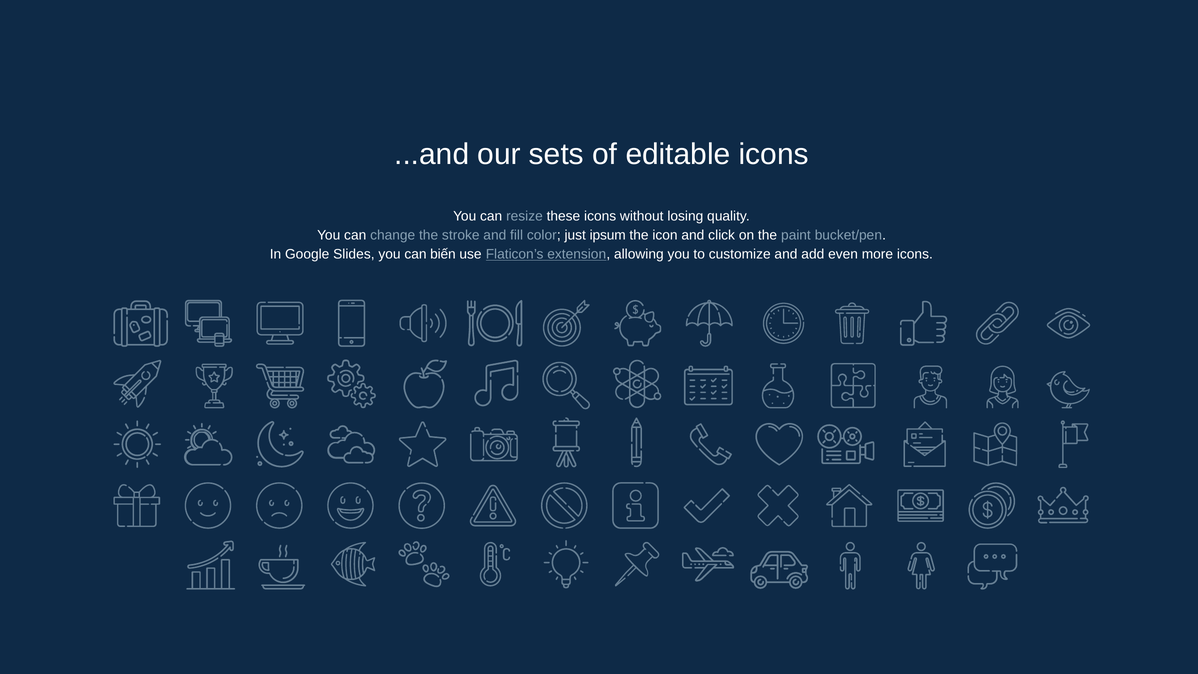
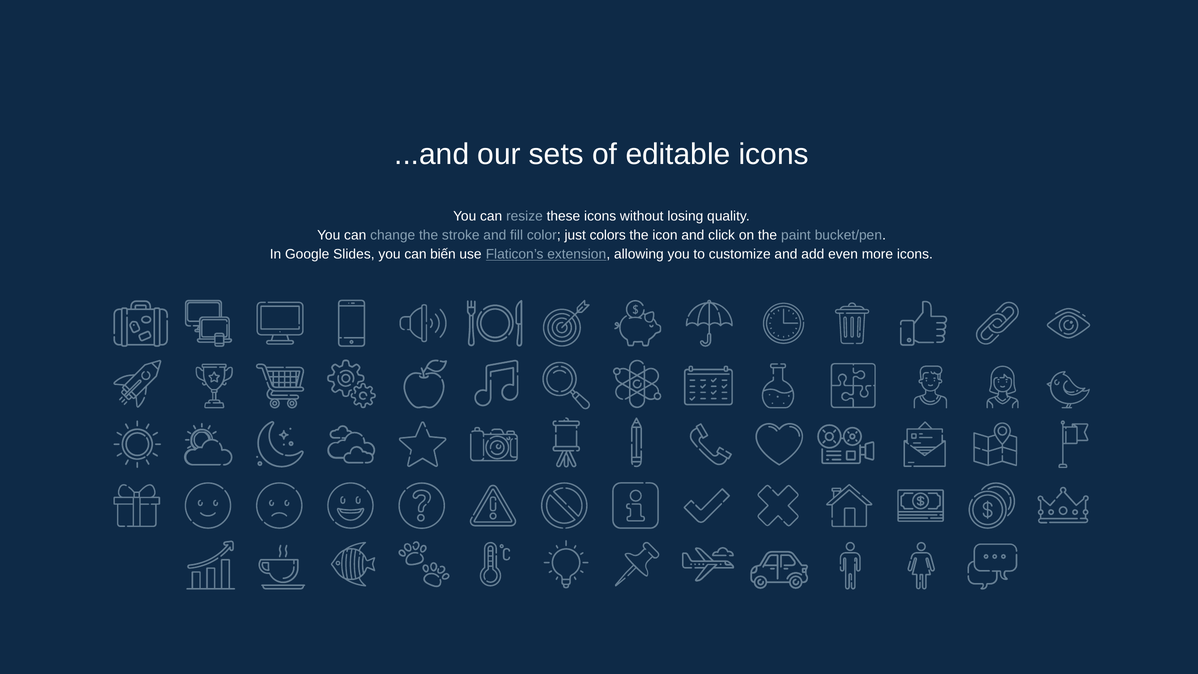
ipsum: ipsum -> colors (608, 235)
